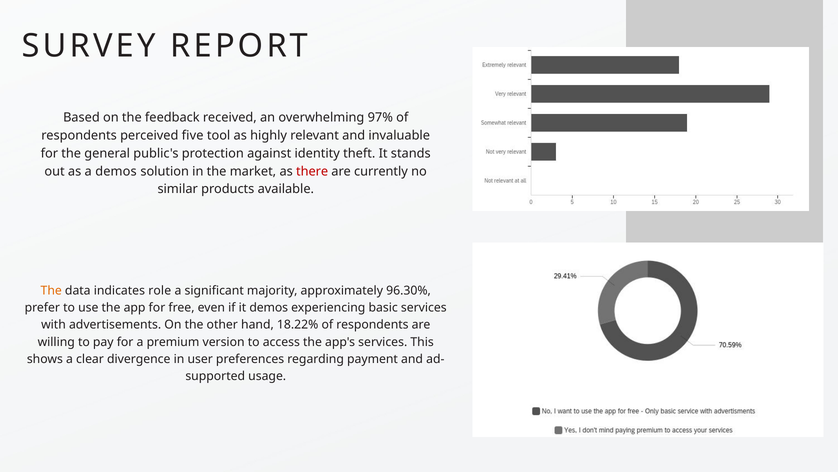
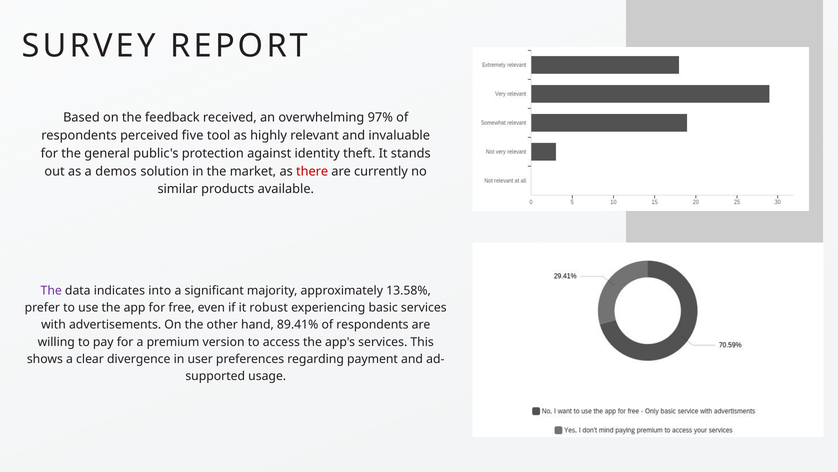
The colour: orange -> purple (51, 290)
role: role -> into (160, 290)
96.30%: 96.30% -> 13.58% (409, 290)
it demos: demos -> robust (269, 307)
18.22%: 18.22% -> 89.41% (298, 324)
